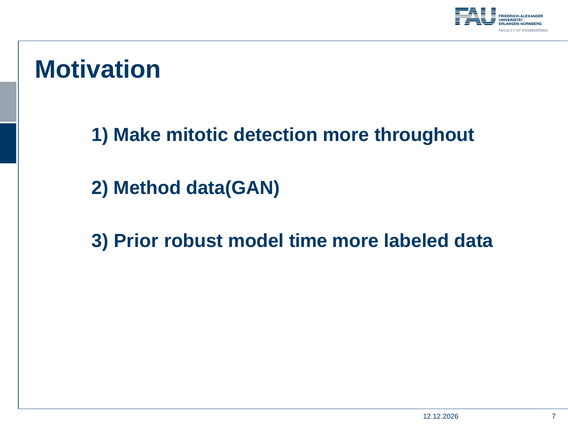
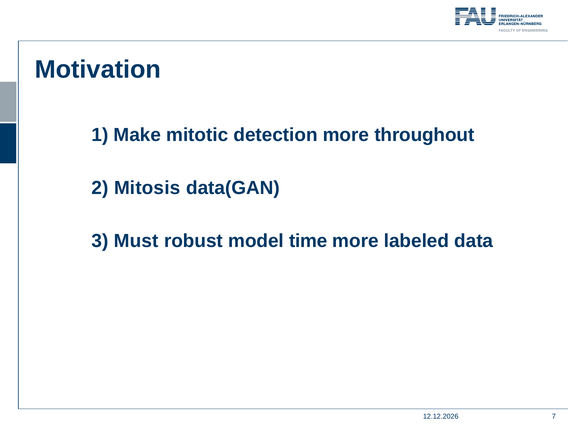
Method: Method -> Mitosis (147, 188)
Prior: Prior -> Must (136, 241)
